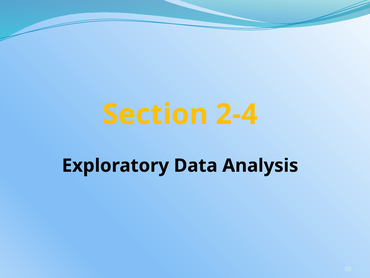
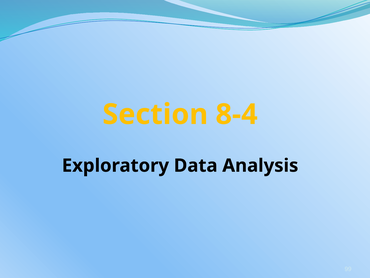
2-4: 2-4 -> 8-4 (237, 114)
